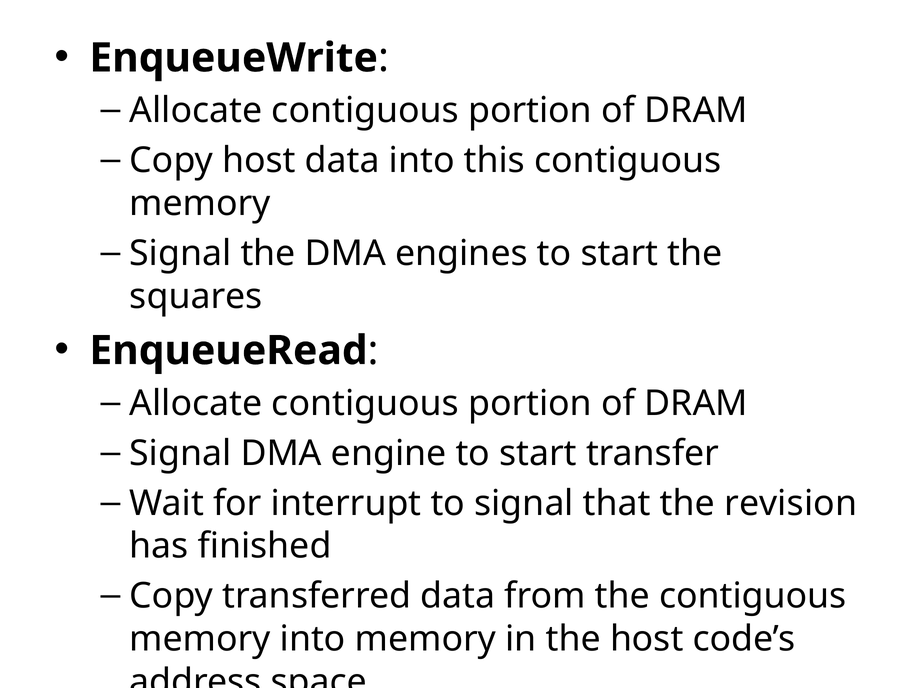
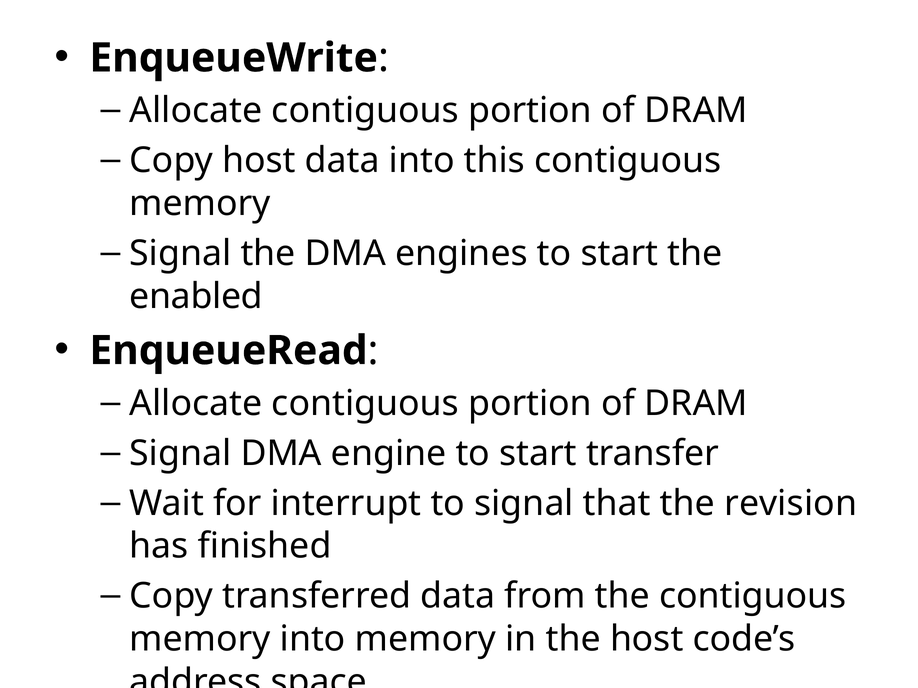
squares: squares -> enabled (196, 296)
